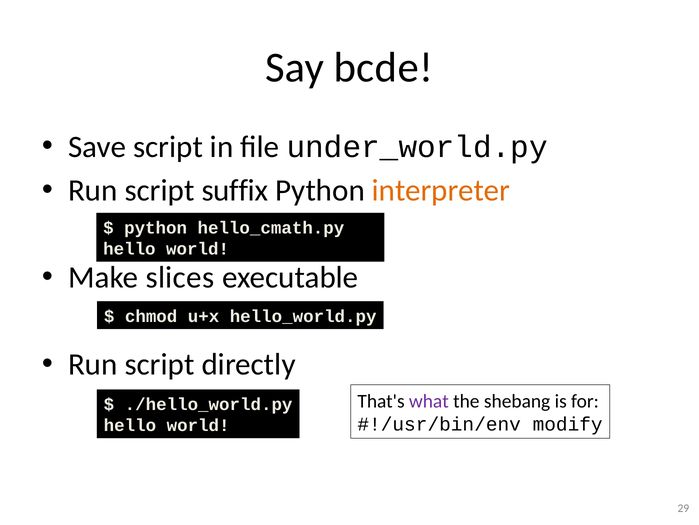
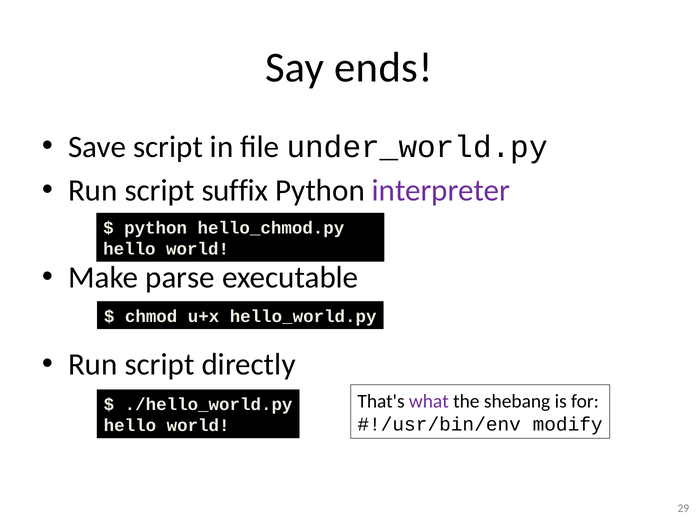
bcde: bcde -> ends (383, 68)
interpreter colour: orange -> purple (441, 190)
hello_cmath.py: hello_cmath.py -> hello_chmod.py (271, 228)
slices: slices -> parse (180, 277)
